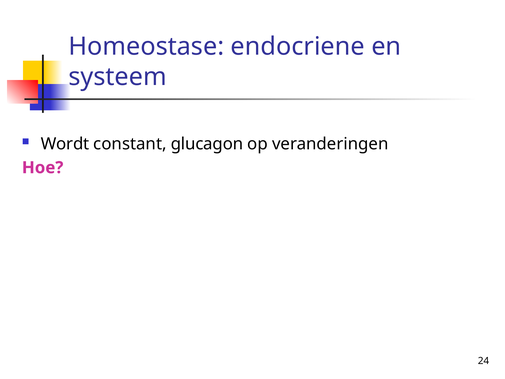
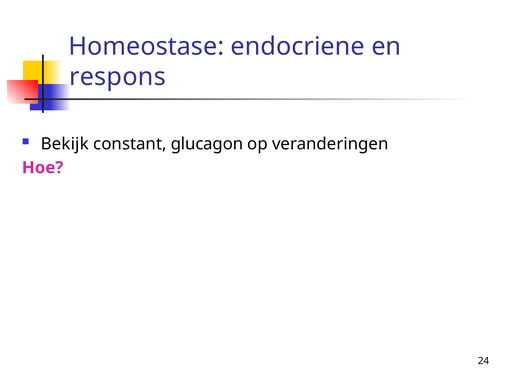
systeem: systeem -> respons (117, 77)
Wordt: Wordt -> Bekijk (65, 144)
